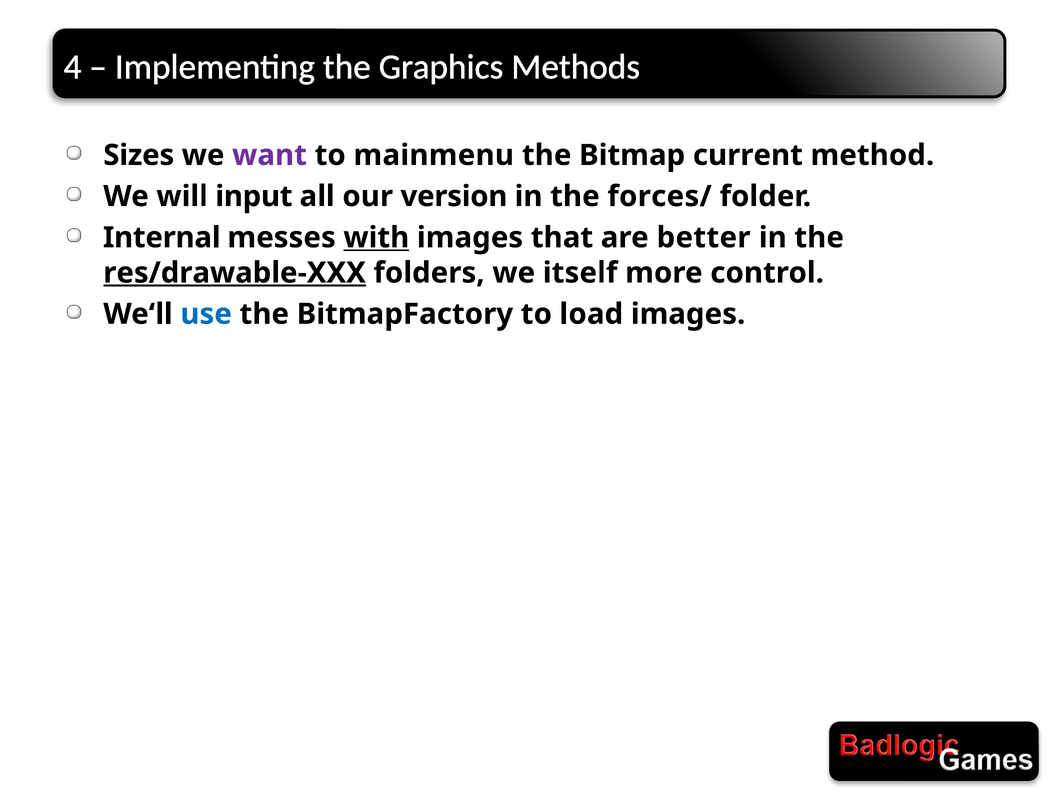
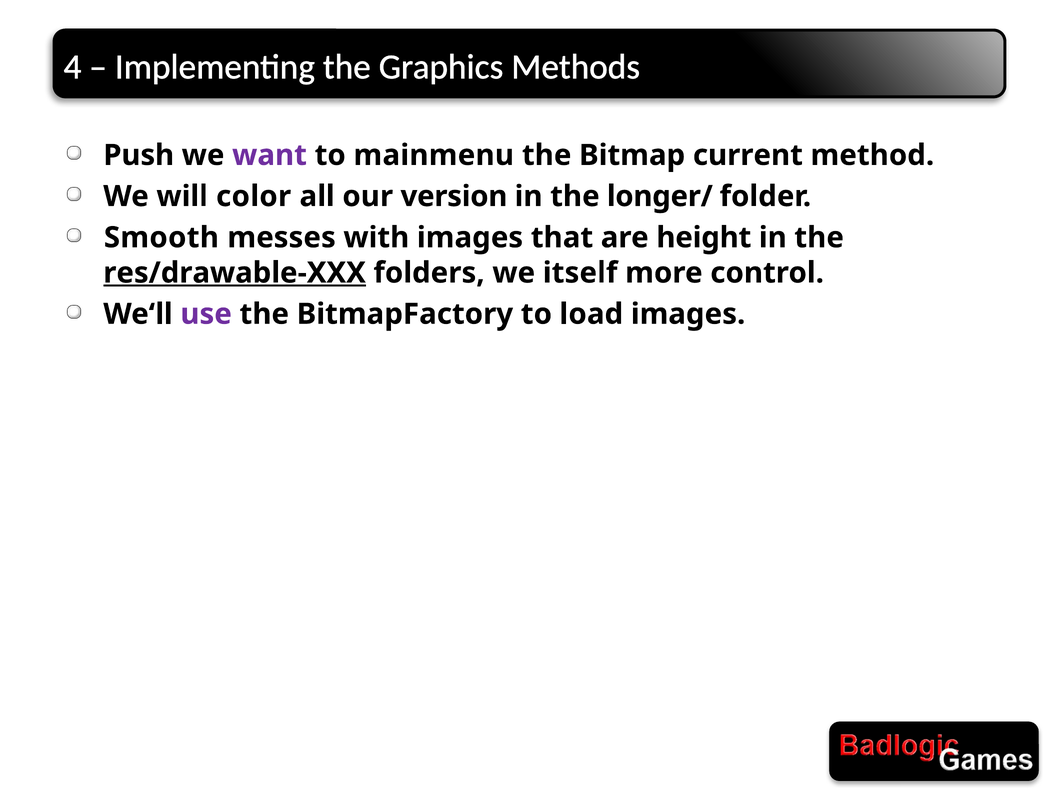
Sizes: Sizes -> Push (139, 155)
input: input -> color (254, 196)
forces/: forces/ -> longer/ (660, 196)
Internal: Internal -> Smooth (161, 238)
with underline: present -> none (376, 238)
better: better -> height (704, 238)
use colour: blue -> purple (206, 314)
